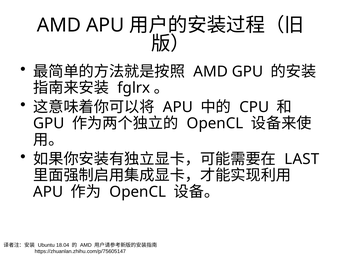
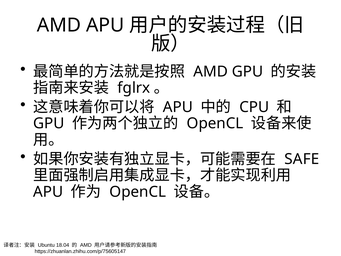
LAST: LAST -> SAFE (302, 159)
